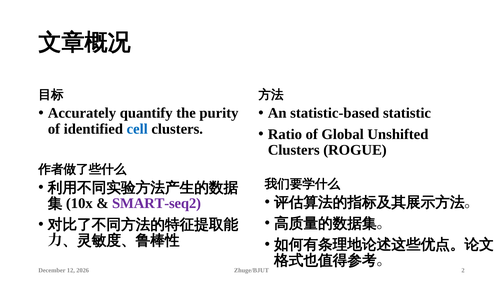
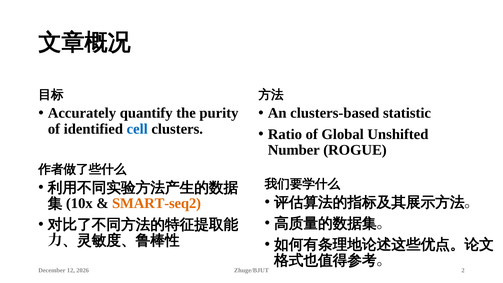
statistic-based: statistic-based -> clusters-based (335, 113)
Clusters: Clusters -> Number (294, 150)
SMART-seq2 colour: purple -> orange (157, 203)
